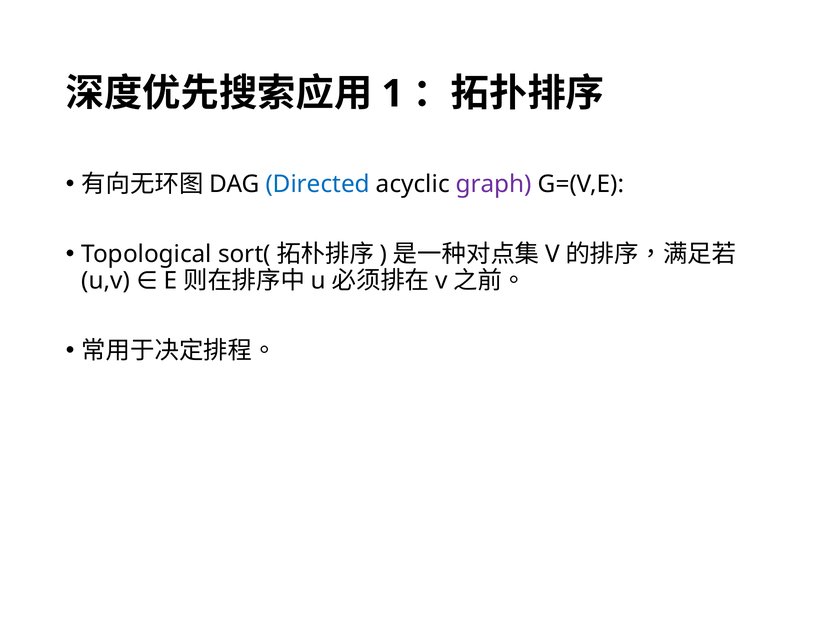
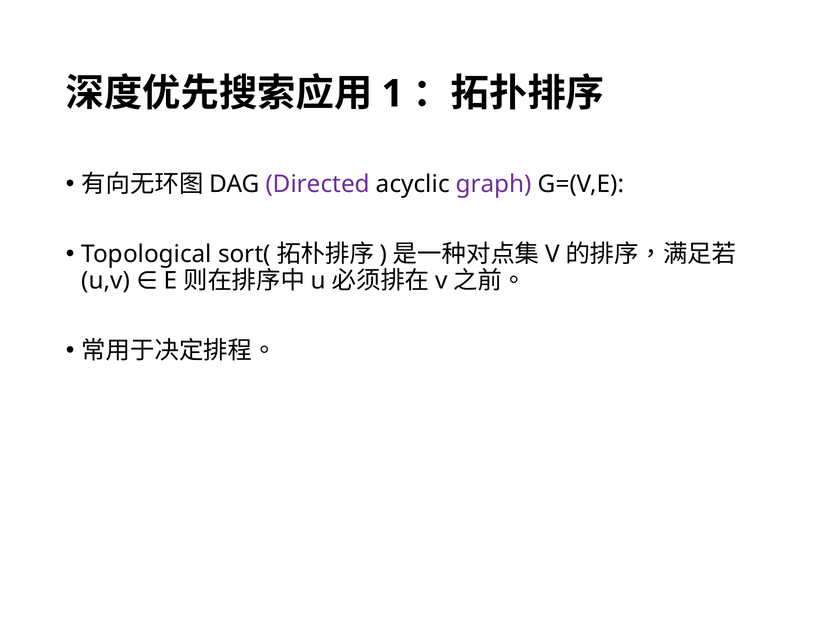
Directed colour: blue -> purple (318, 184)
